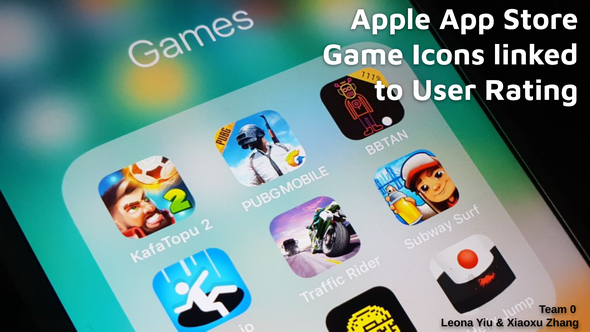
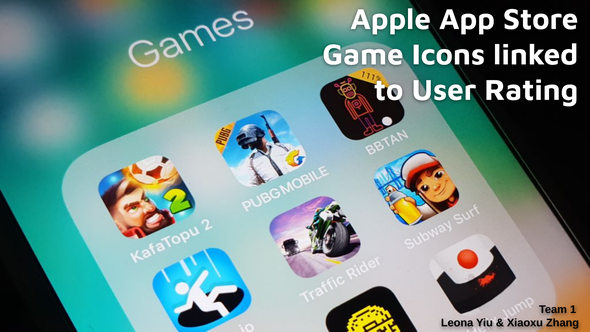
0: 0 -> 1 (573, 309)
